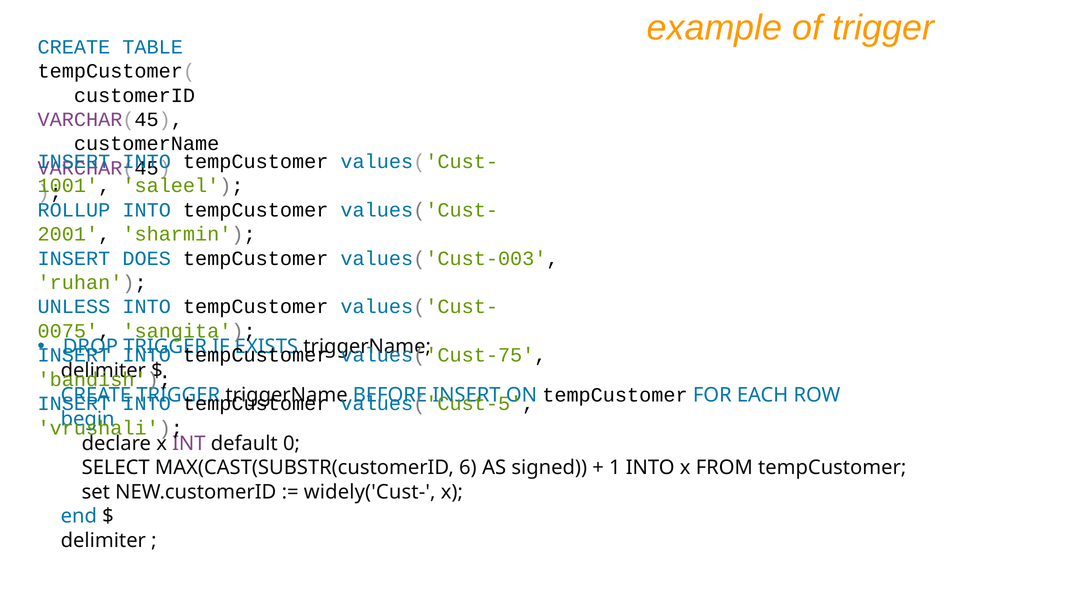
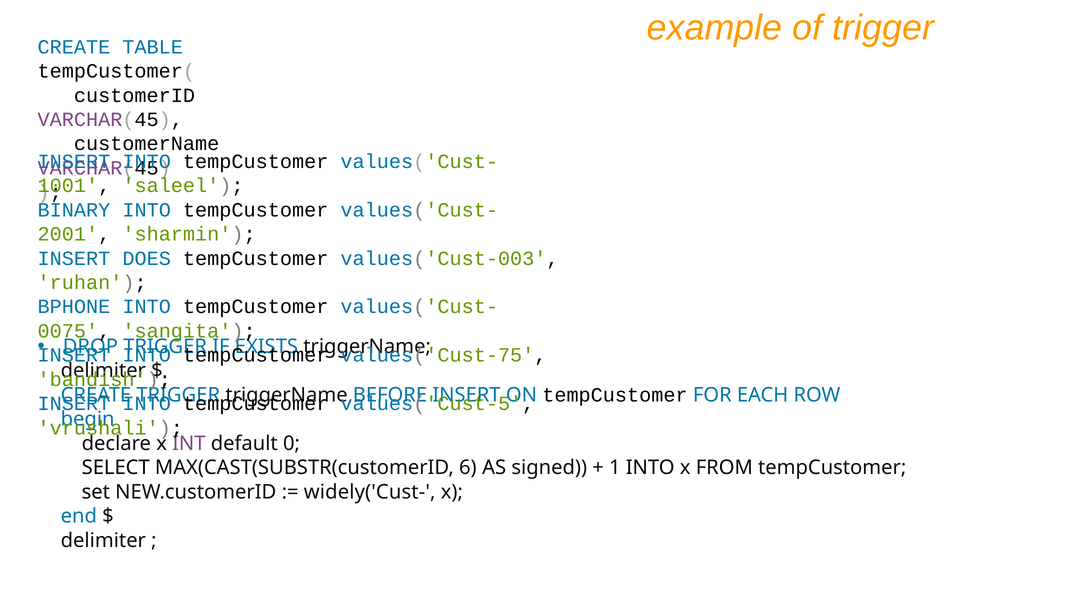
ROLLUP: ROLLUP -> BINARY (74, 210)
UNLESS: UNLESS -> BPHONE (74, 307)
